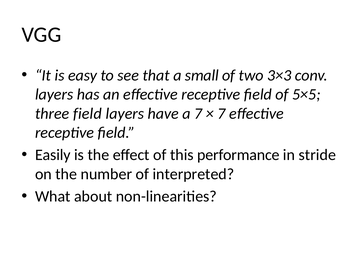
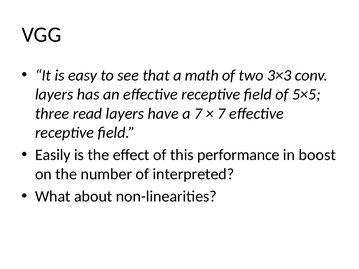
small: small -> math (202, 75)
three field: field -> read (88, 114)
stride: stride -> boost (317, 155)
